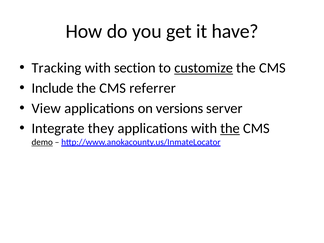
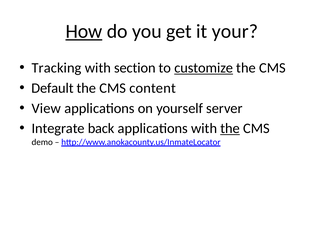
How underline: none -> present (84, 31)
have: have -> your (235, 31)
Include: Include -> Default (53, 88)
referrer: referrer -> content (153, 88)
versions: versions -> yourself (180, 108)
they: they -> back (101, 128)
demo underline: present -> none (42, 142)
